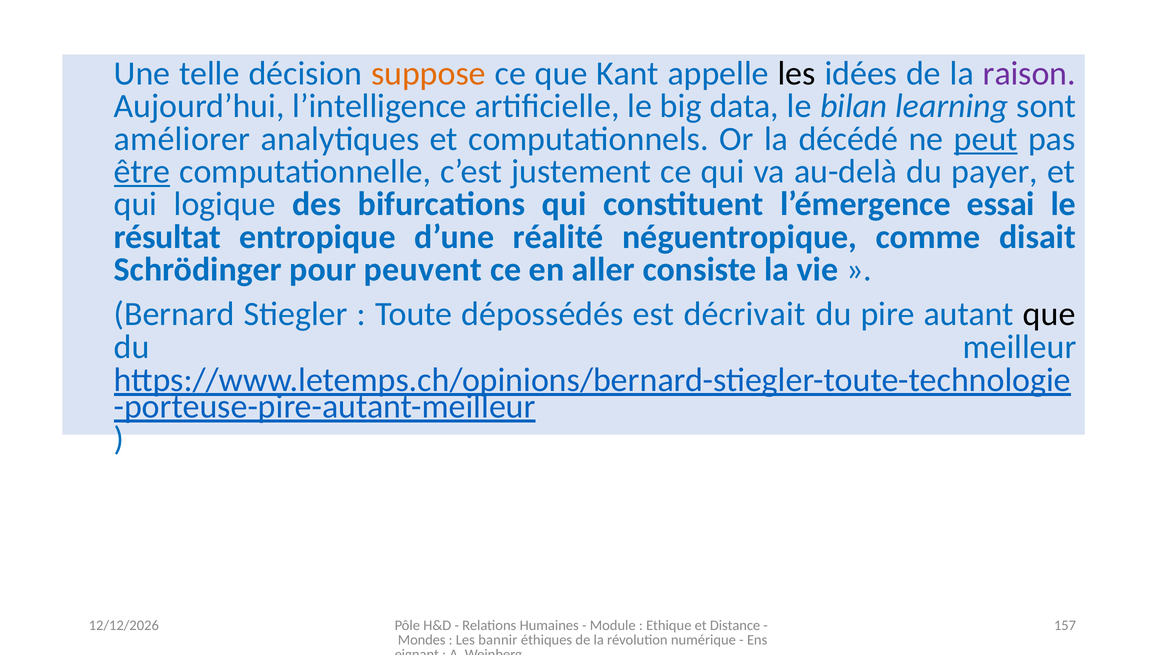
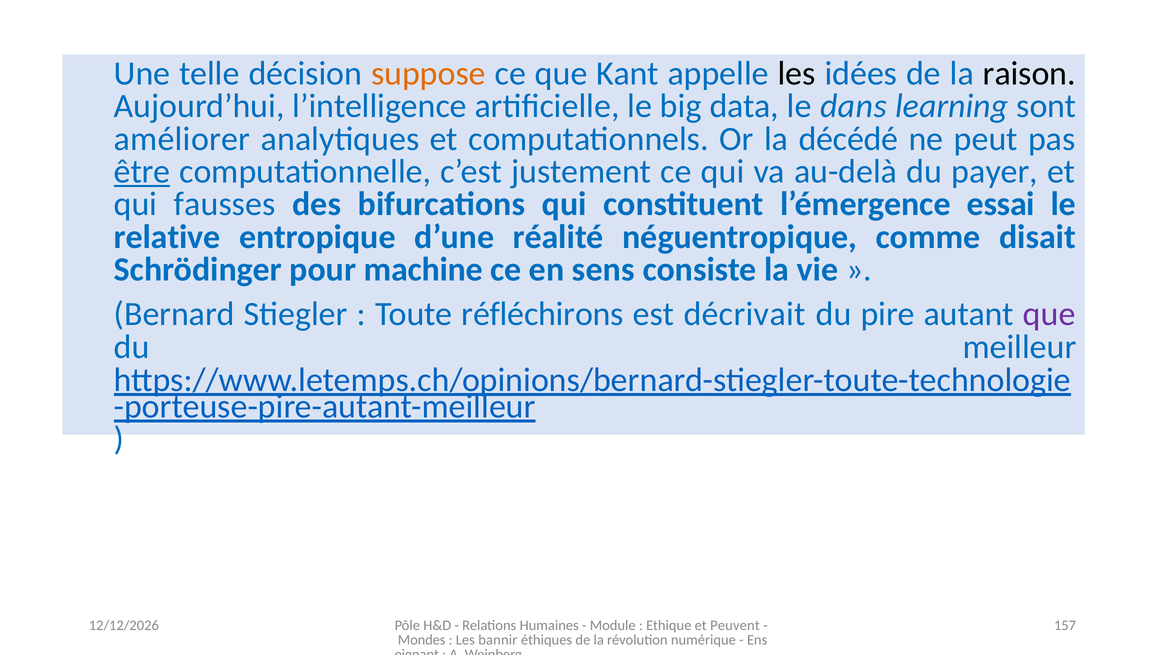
raison colour: purple -> black (1029, 74)
bilan: bilan -> dans (854, 106)
peut underline: present -> none (986, 139)
logique: logique -> fausses (225, 204)
résultat: résultat -> relative (167, 237)
peuvent: peuvent -> machine (423, 270)
aller: aller -> sens (603, 270)
dépossédés: dépossédés -> réfléchirons (543, 314)
que colour: black -> purple (1049, 314)
Distance: Distance -> Peuvent (735, 626)
